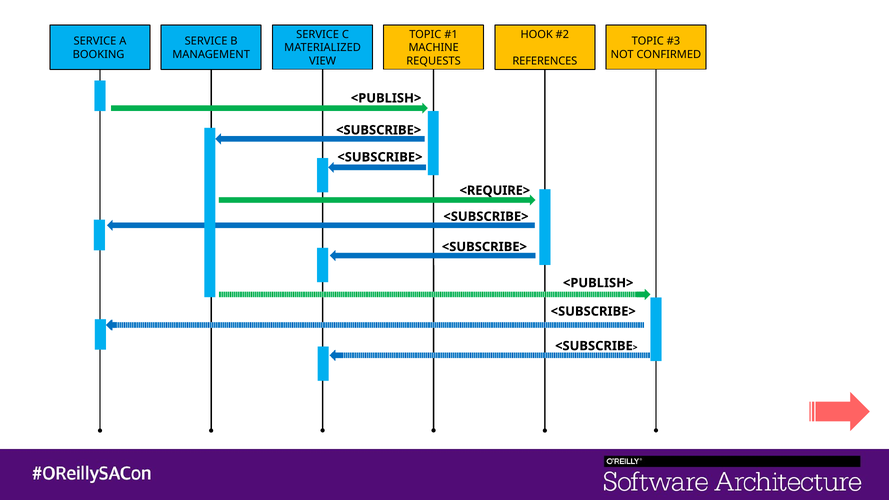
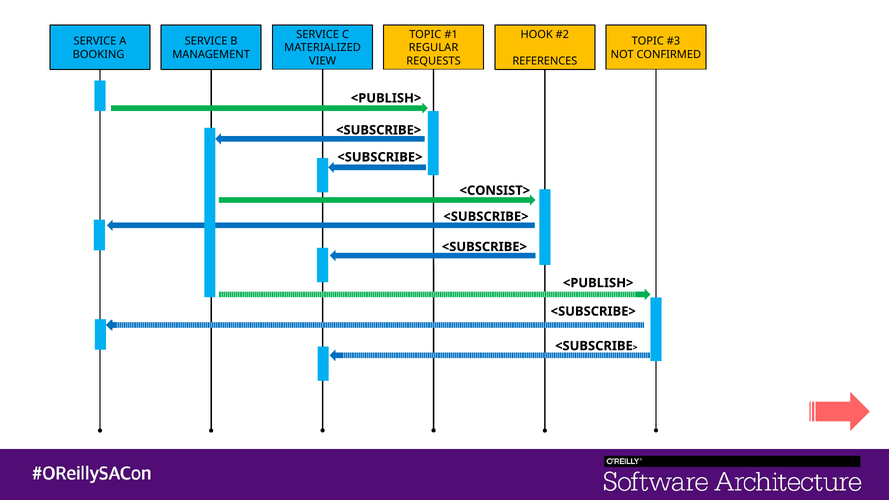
MACHINE: MACHINE -> REGULAR (434, 48)
<REQUIRE>: <REQUIRE> -> <CONSIST> (495, 191)
